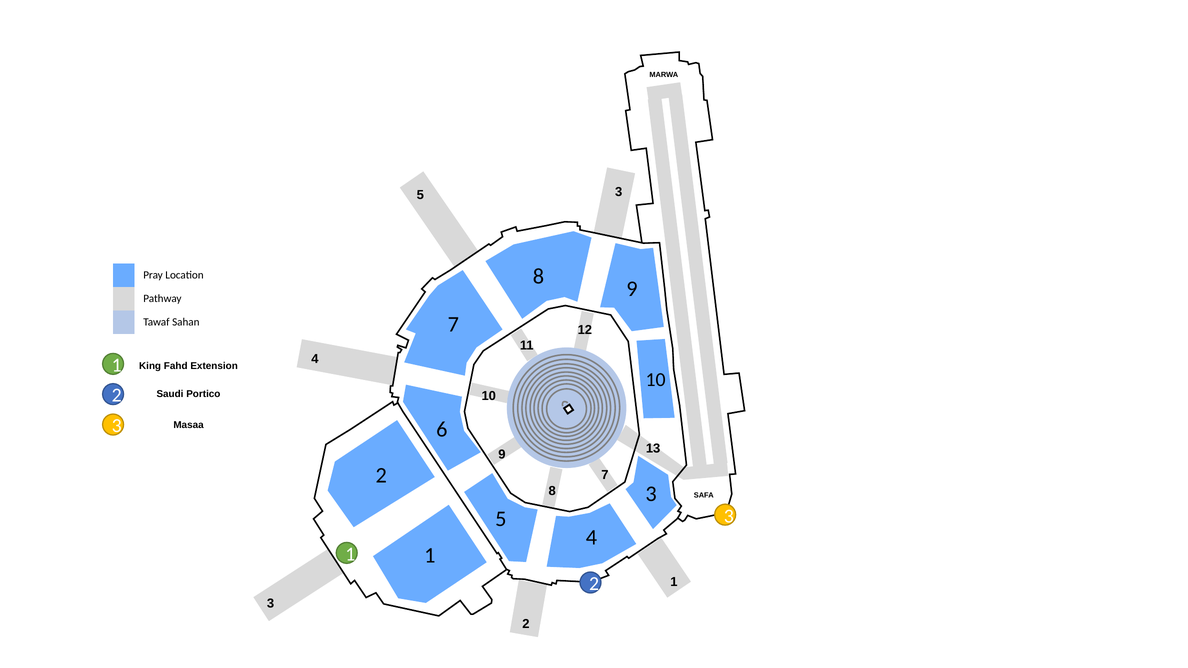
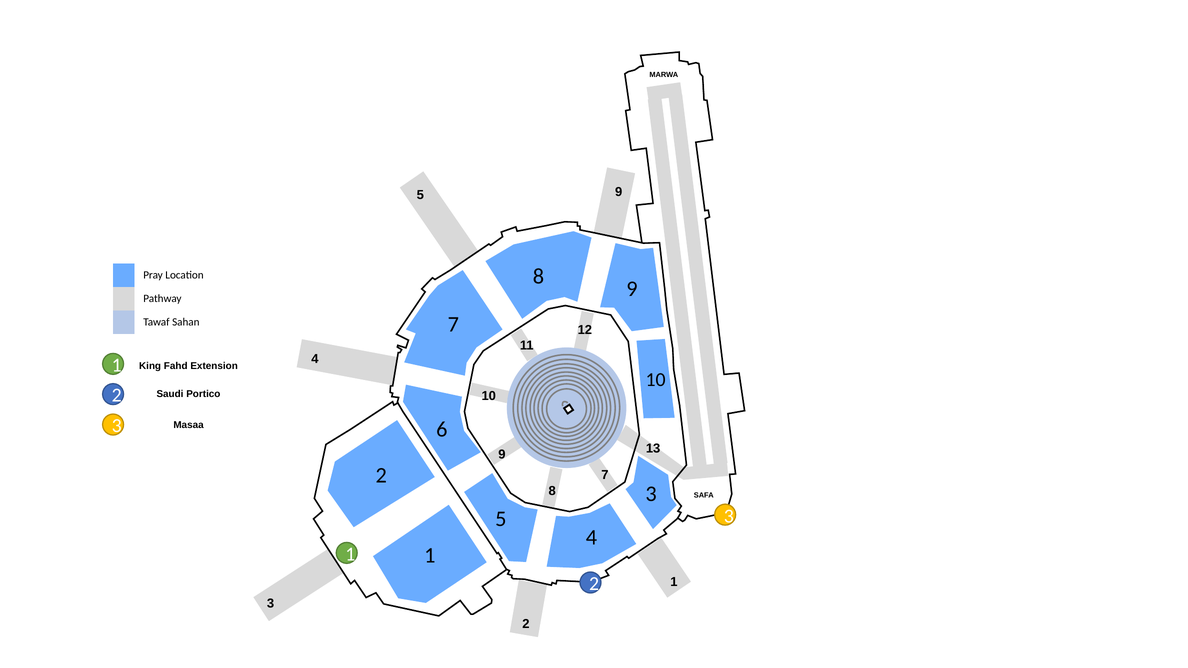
5 3: 3 -> 9 (619, 192)
